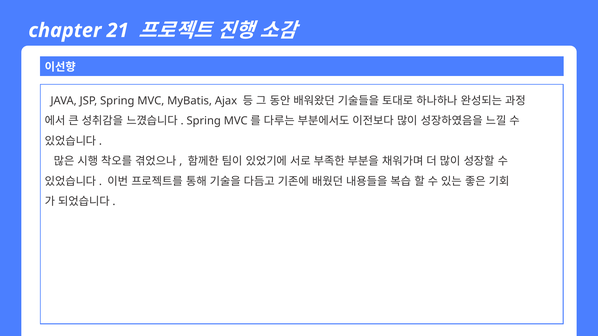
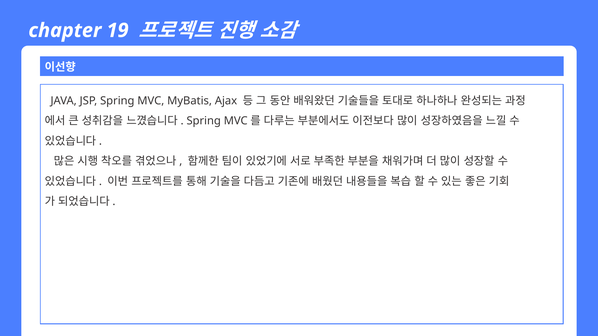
21: 21 -> 19 (118, 31)
